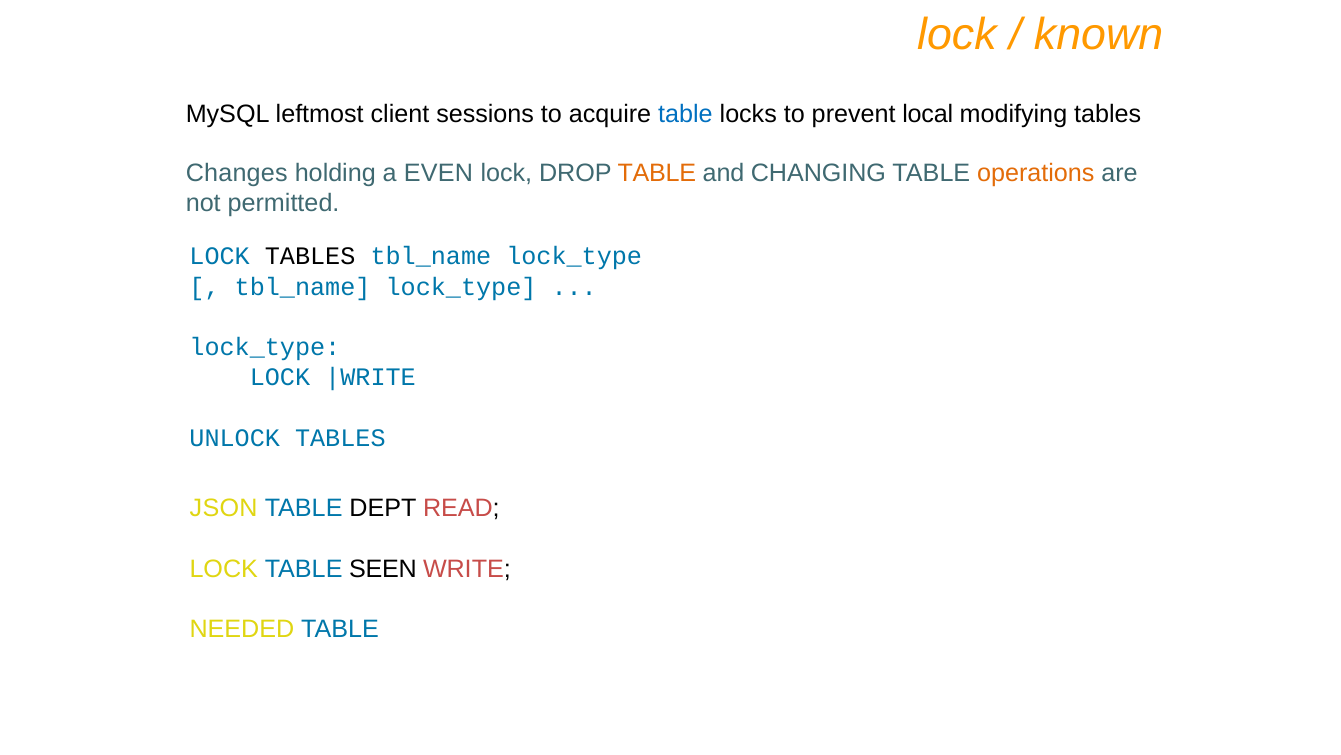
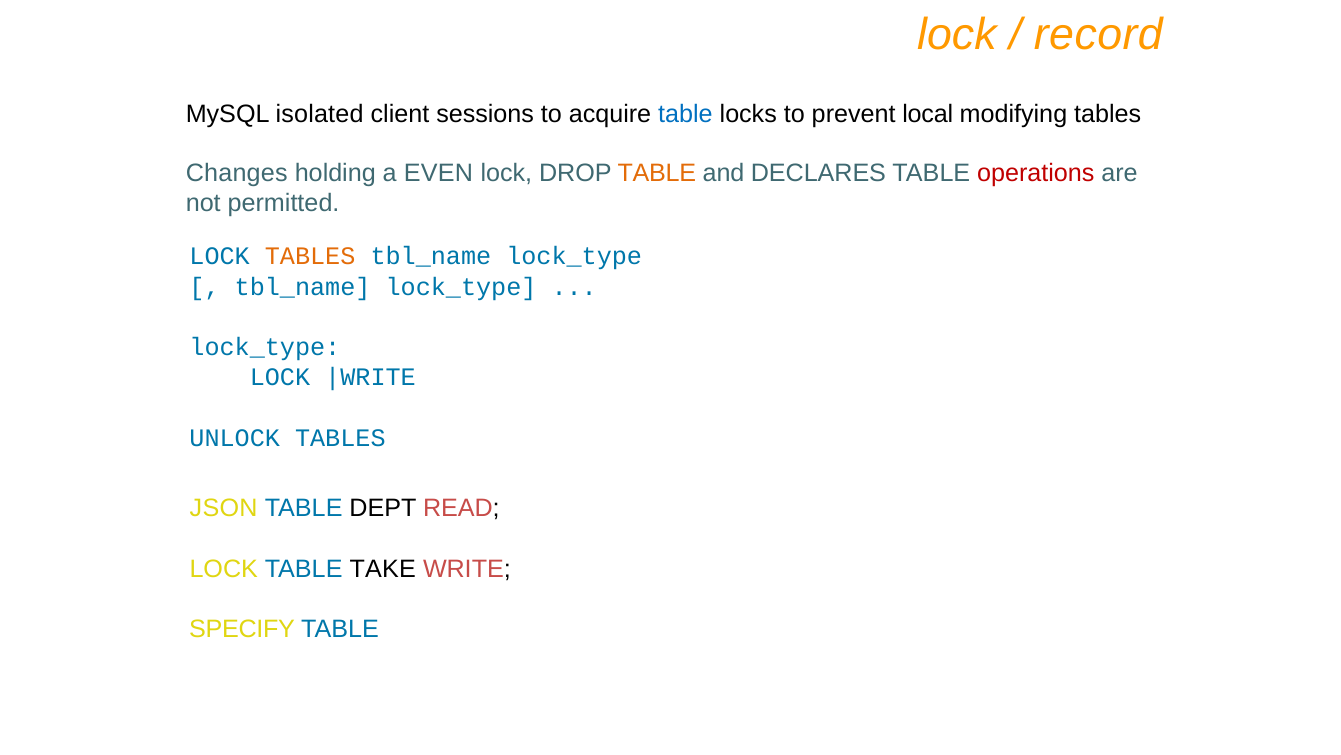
known: known -> record (1098, 35)
leftmost: leftmost -> isolated (320, 114)
CHANGING: CHANGING -> DECLARES (818, 173)
operations colour: orange -> red (1036, 173)
TABLES colour: black -> orange (310, 256)
SEEN: SEEN -> TAKE (383, 568)
NEEDED: NEEDED -> SPECIFY (242, 629)
